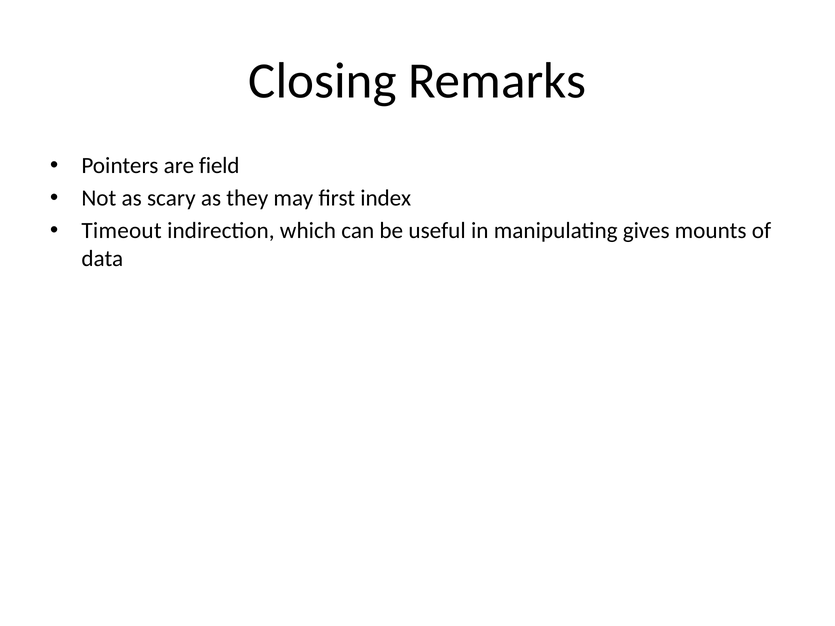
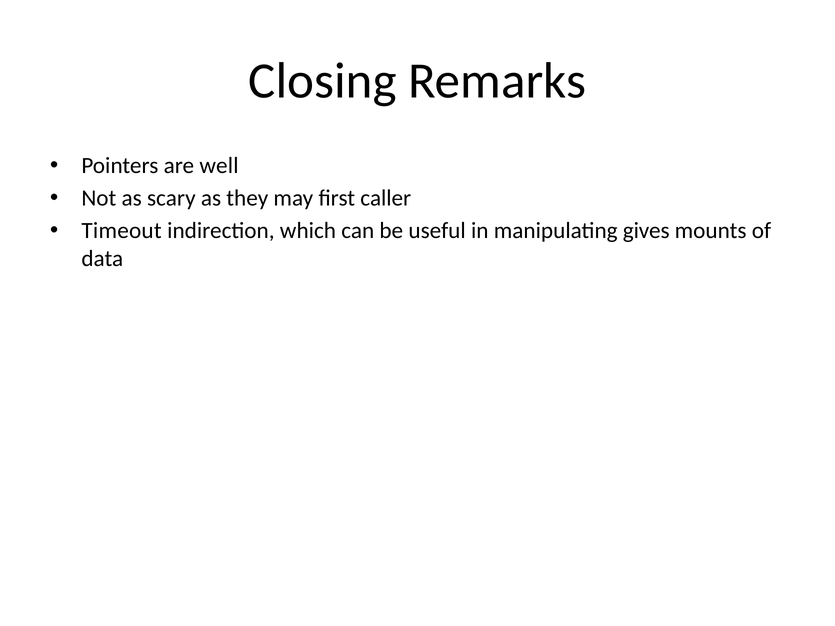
field: field -> well (219, 166)
index: index -> caller (386, 198)
